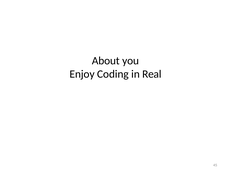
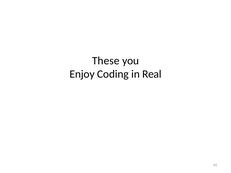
About: About -> These (106, 61)
